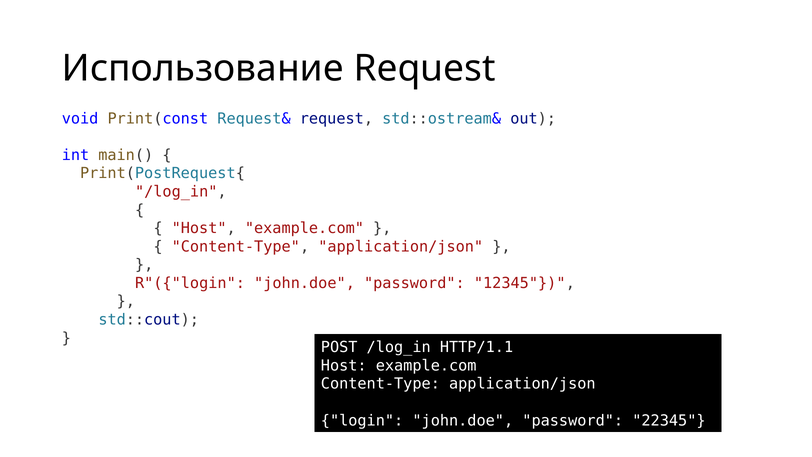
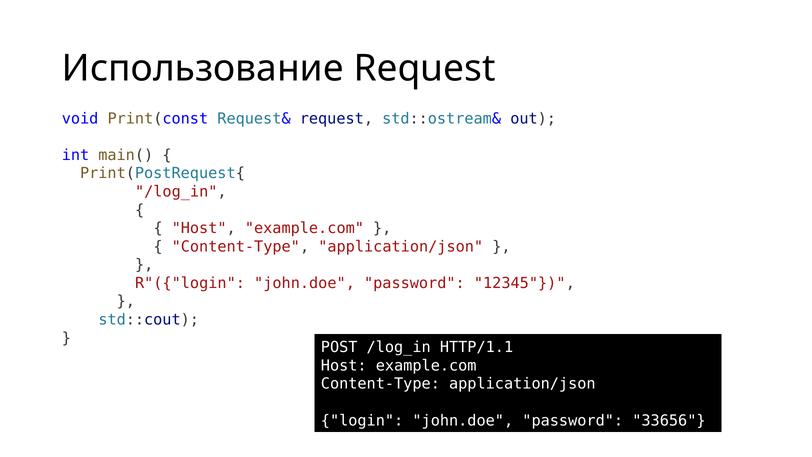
22345: 22345 -> 33656 (669, 420)
